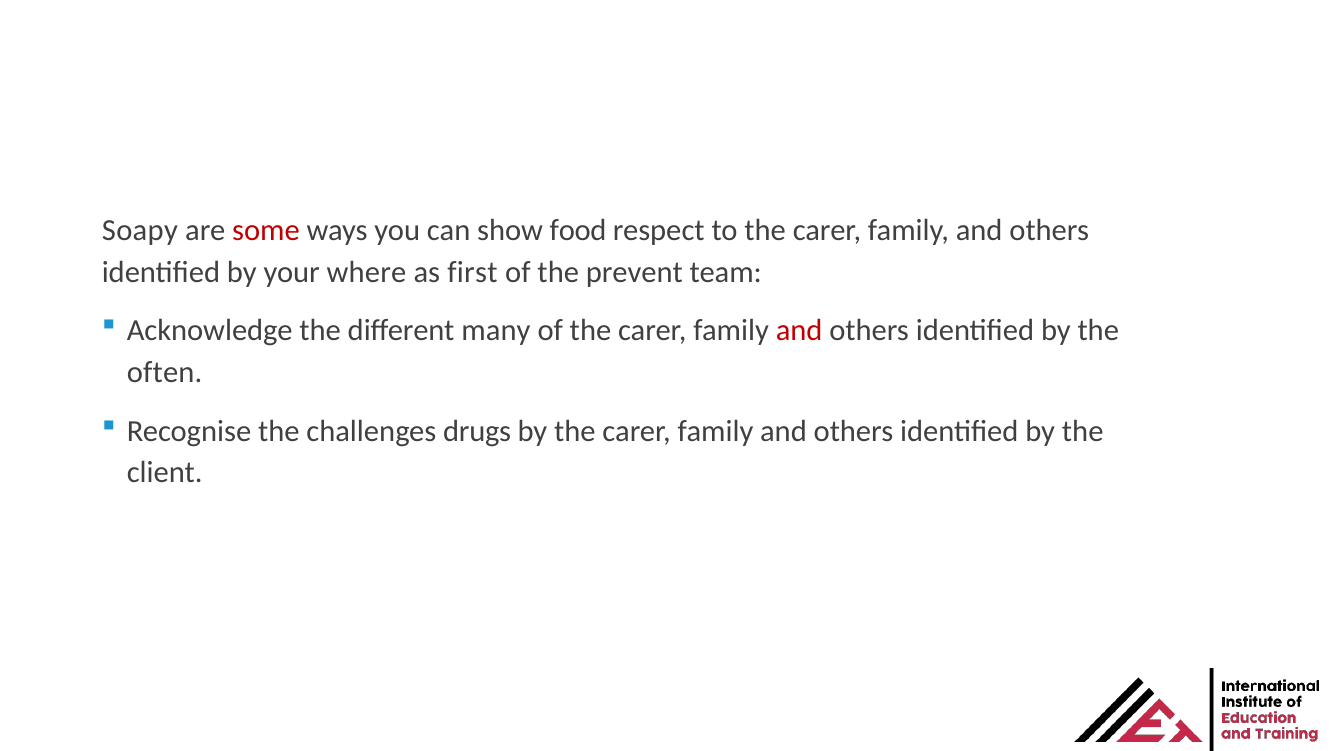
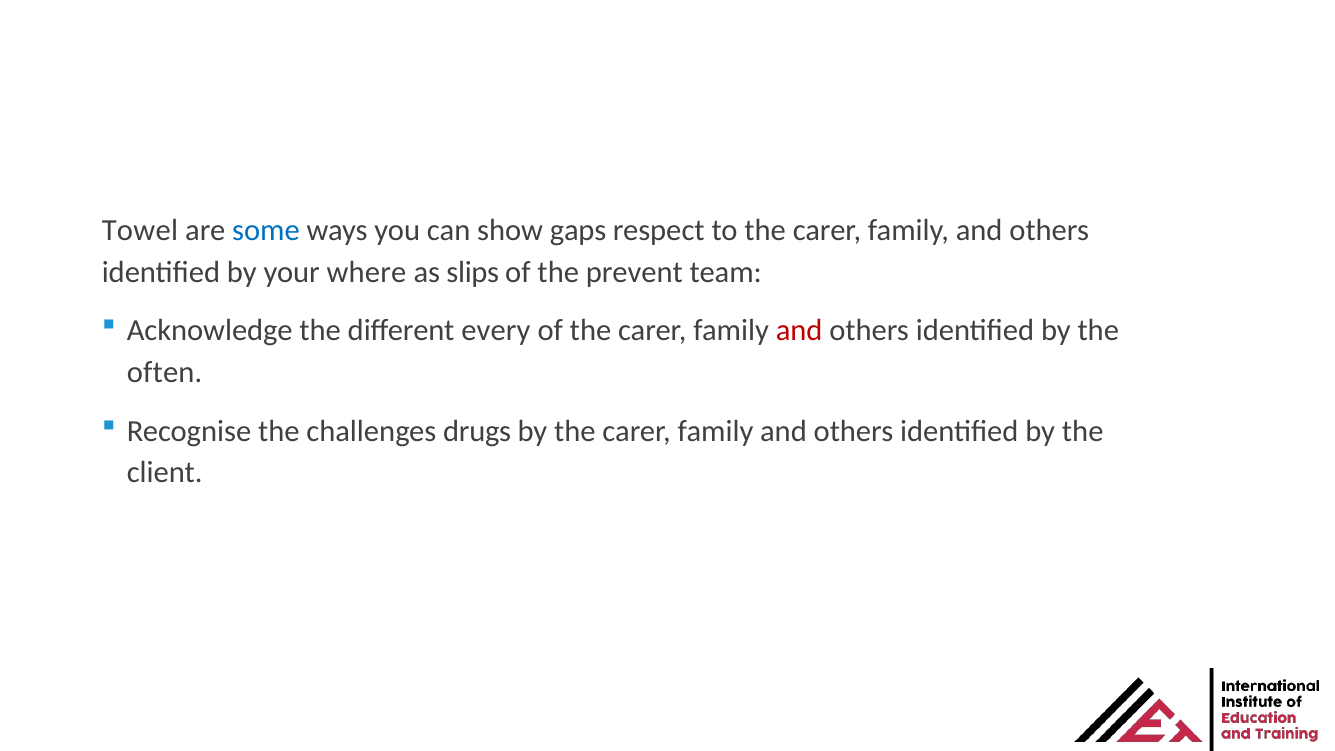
Soapy: Soapy -> Towel (140, 230)
some colour: red -> blue (266, 230)
food: food -> gaps (578, 230)
first: first -> slips (473, 272)
many: many -> every (496, 331)
